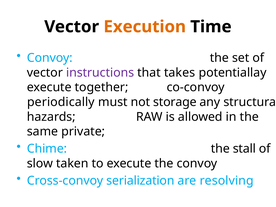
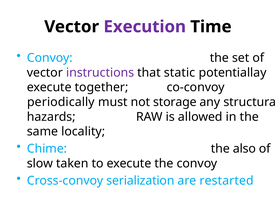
Execution colour: orange -> purple (145, 27)
takes: takes -> static (180, 73)
private: private -> locality (83, 132)
stall: stall -> also (244, 149)
resolving: resolving -> restarted (227, 181)
